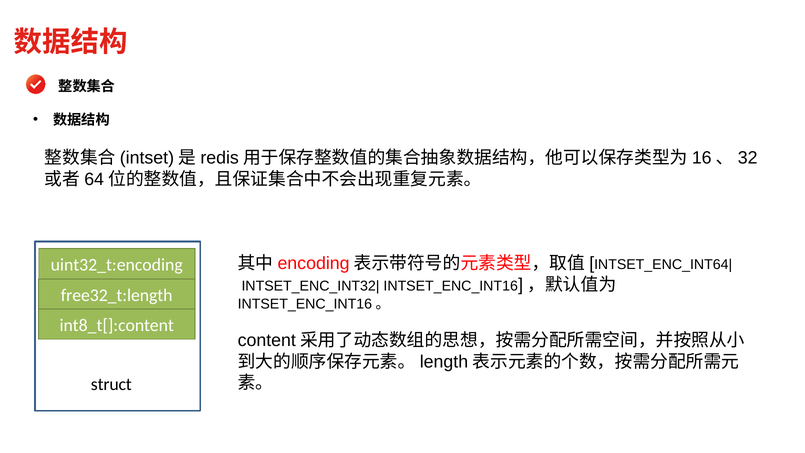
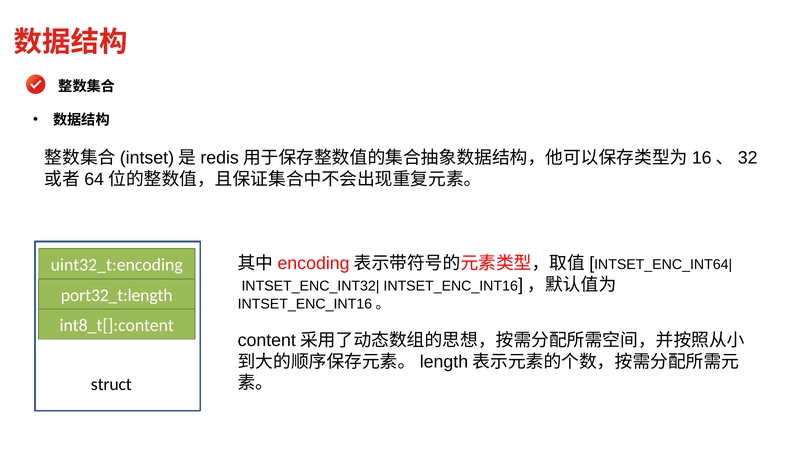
free32_t:length: free32_t:length -> port32_t:length (117, 295)
